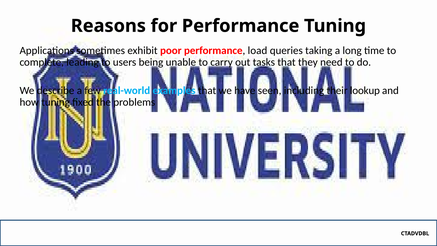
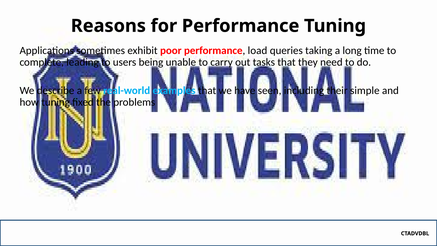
lookup: lookup -> simple (365, 90)
